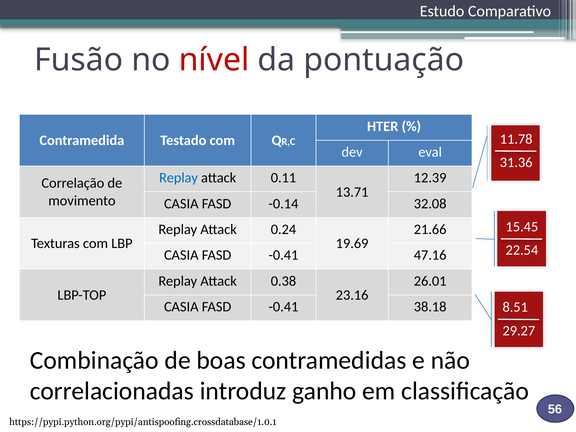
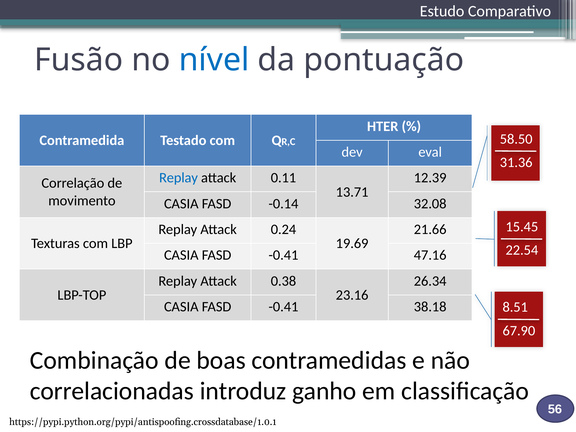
nível colour: red -> blue (214, 60)
11.78: 11.78 -> 58.50 (516, 139)
26.01: 26.01 -> 26.34 (430, 281)
29.27: 29.27 -> 67.90 (519, 331)
